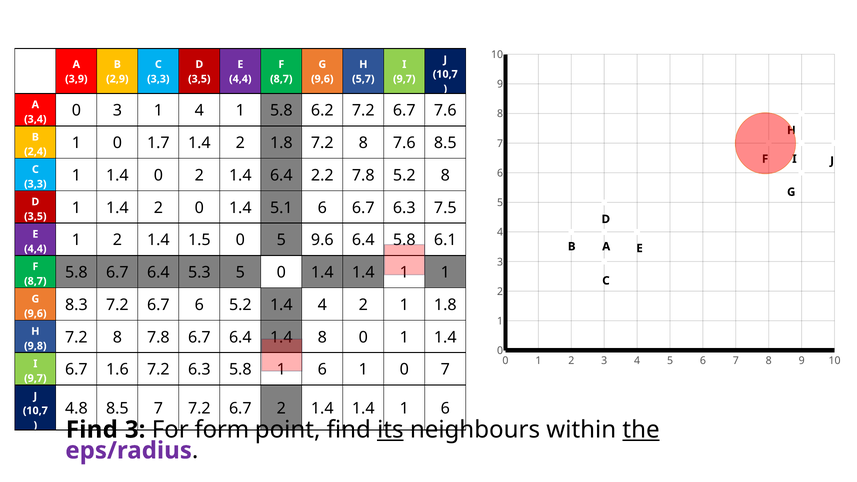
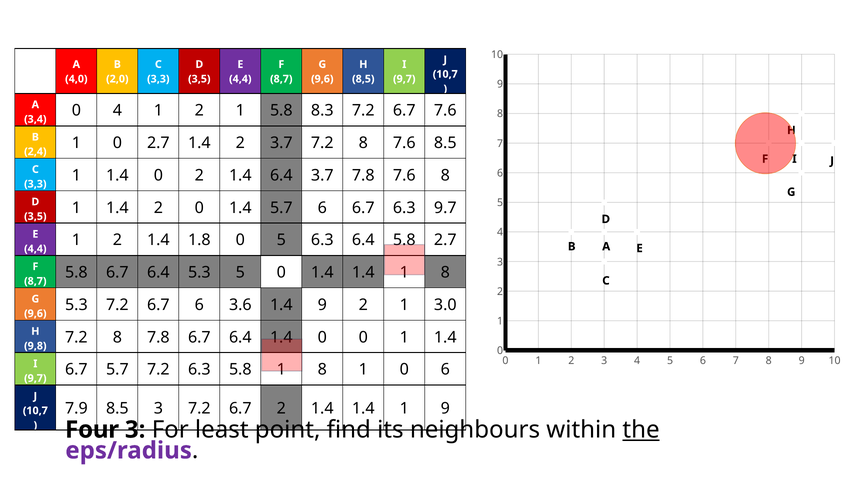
3,9: 3,9 -> 4,0 (76, 79)
2,9: 2,9 -> 2,0 (117, 79)
5,7: 5,7 -> 8,5 (363, 79)
0 3: 3 -> 4 (117, 111)
4: 4 -> 2 (199, 111)
6.2: 6.2 -> 8.3 (322, 111)
0 1.7: 1.7 -> 2.7 (158, 143)
2 1.8: 1.8 -> 3.7 (281, 143)
6.4 2.2: 2.2 -> 3.7 (322, 175)
7.8 5.2: 5.2 -> 7.6 (404, 175)
1.4 5.1: 5.1 -> 5.7 (281, 208)
7.5: 7.5 -> 9.7 (445, 208)
1.5: 1.5 -> 1.8 (199, 240)
5 9.6: 9.6 -> 6.3 (322, 240)
6.1: 6.1 -> 2.7 (445, 240)
1: 1 -> 8 (445, 273)
8.3: 8.3 -> 5.3 (76, 305)
6 5.2: 5.2 -> 3.6 (240, 305)
1.4 4: 4 -> 9 (322, 305)
1 1.8: 1.8 -> 3.0 (445, 305)
8: 8 -> 0 (322, 337)
6.7 1.6: 1.6 -> 5.7 (117, 370)
6: 6 -> 8 (322, 370)
0 7: 7 -> 6 (445, 370)
4.8: 4.8 -> 7.9 (76, 408)
8.5 7: 7 -> 3 (158, 408)
1.4 1 6: 6 -> 9 (445, 408)
Find: Find -> Four (92, 430)
form: form -> least (222, 430)
its underline: present -> none (390, 430)
